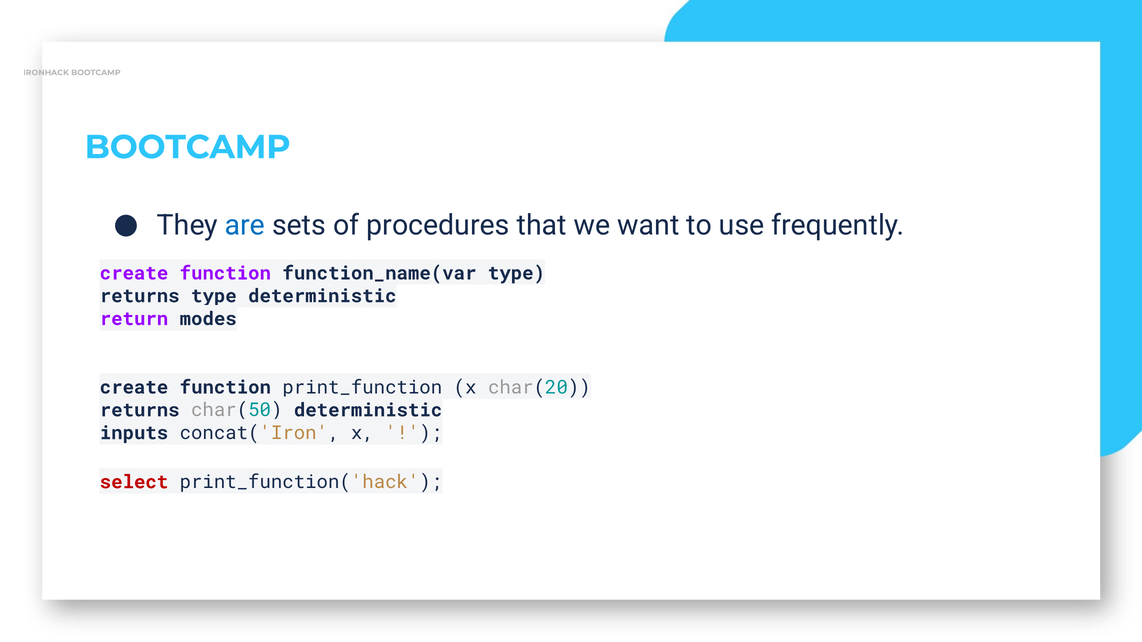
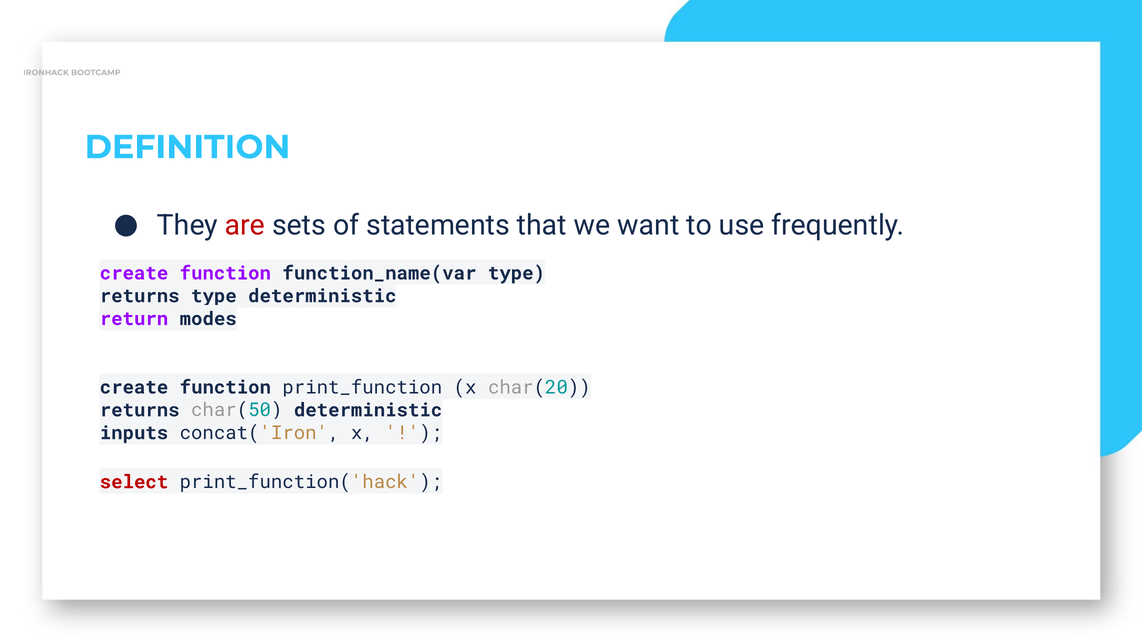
BOOTCAMP: BOOTCAMP -> DEFINITION (187, 147)
are colour: blue -> red (245, 226)
procedures: procedures -> statements (438, 226)
